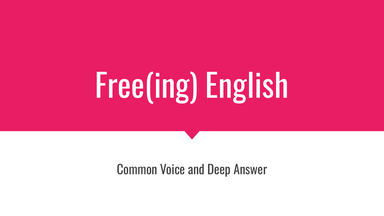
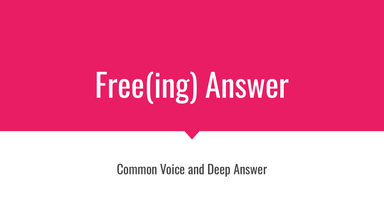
Free(ing English: English -> Answer (247, 87)
